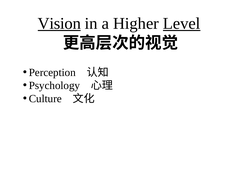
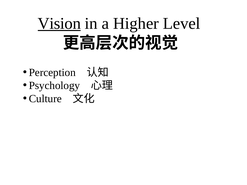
Level underline: present -> none (182, 23)
